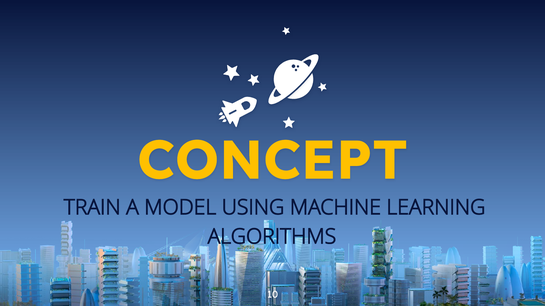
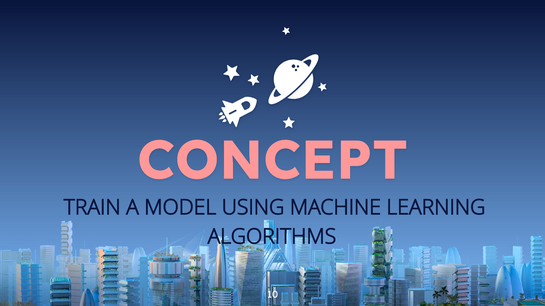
CONCEPT colour: yellow -> pink (272, 161)
